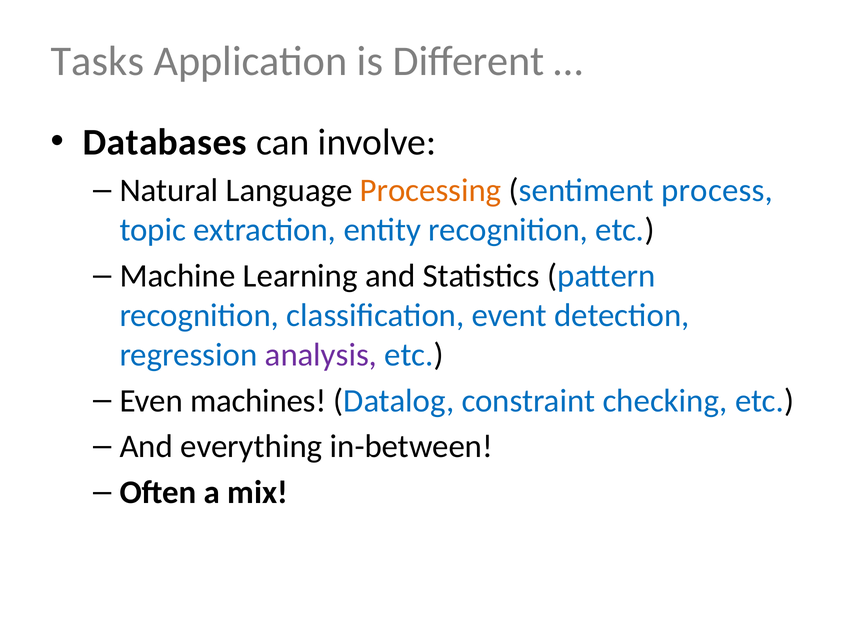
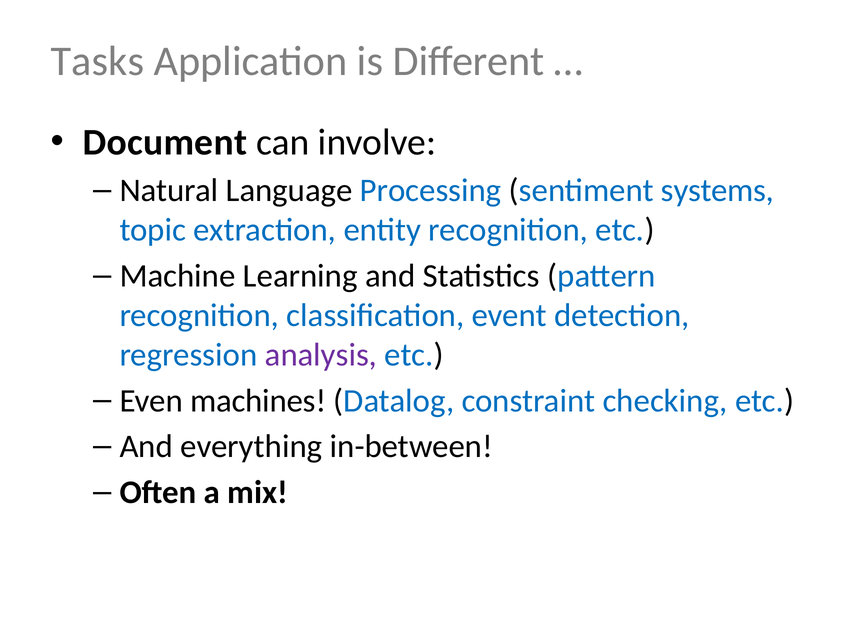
Databases: Databases -> Document (165, 142)
Processing colour: orange -> blue (431, 191)
process: process -> systems (717, 191)
